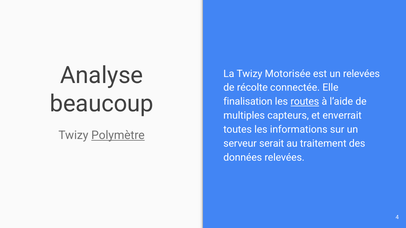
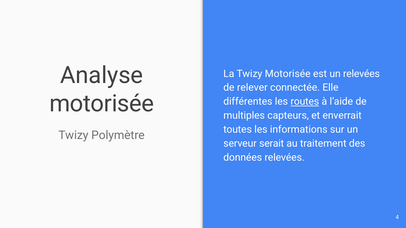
récolte: récolte -> relever (252, 88)
beaucoup: beaucoup -> motorisée (102, 104)
finalisation: finalisation -> différentes (248, 102)
Polymètre underline: present -> none (118, 135)
